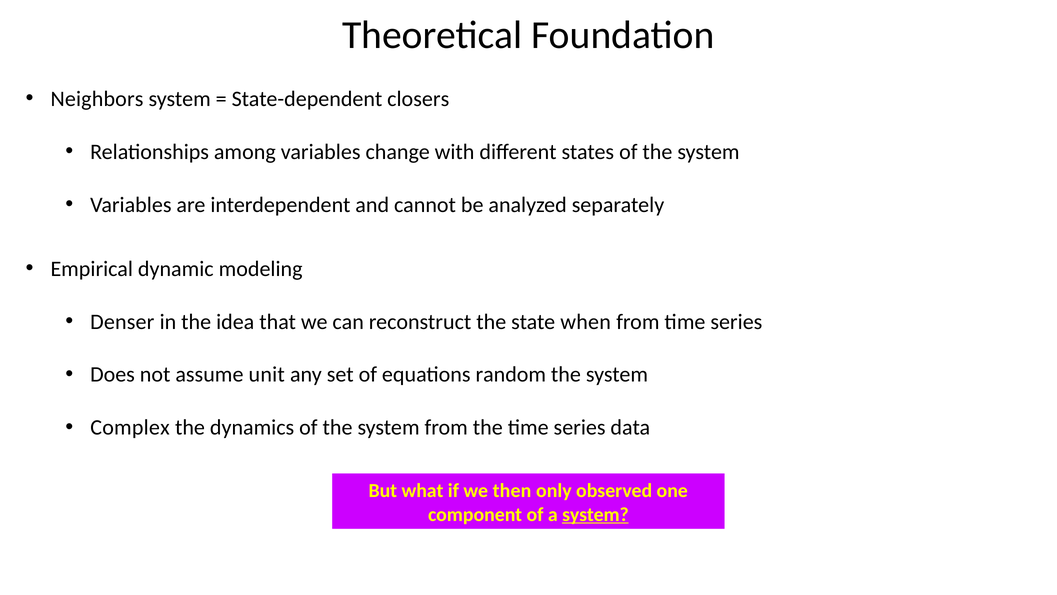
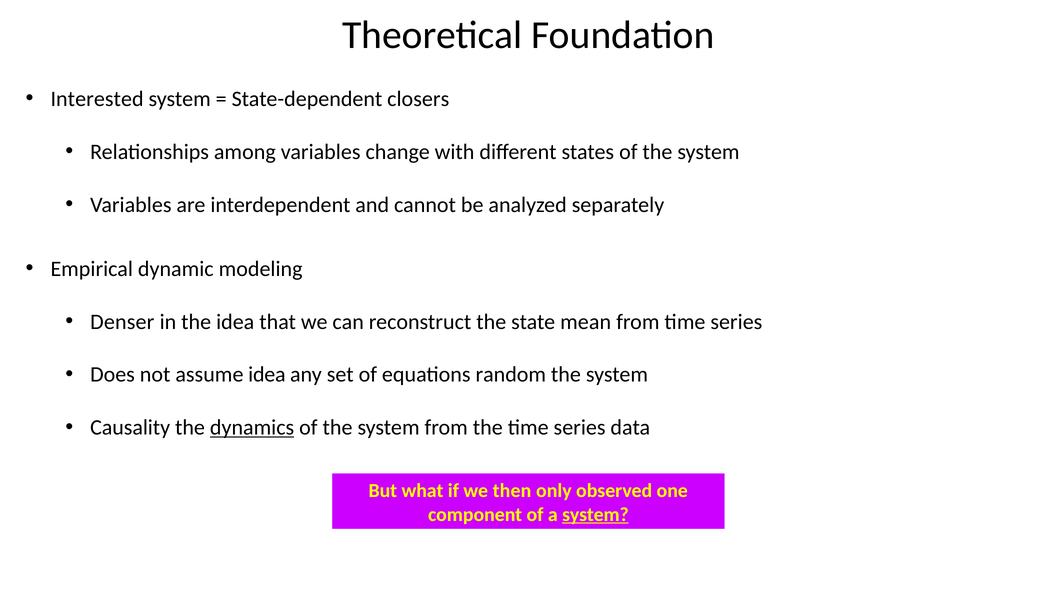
Neighbors: Neighbors -> Interested (97, 99)
when: when -> mean (586, 322)
assume unit: unit -> idea (267, 374)
Complex: Complex -> Causality (130, 427)
dynamics underline: none -> present (252, 427)
